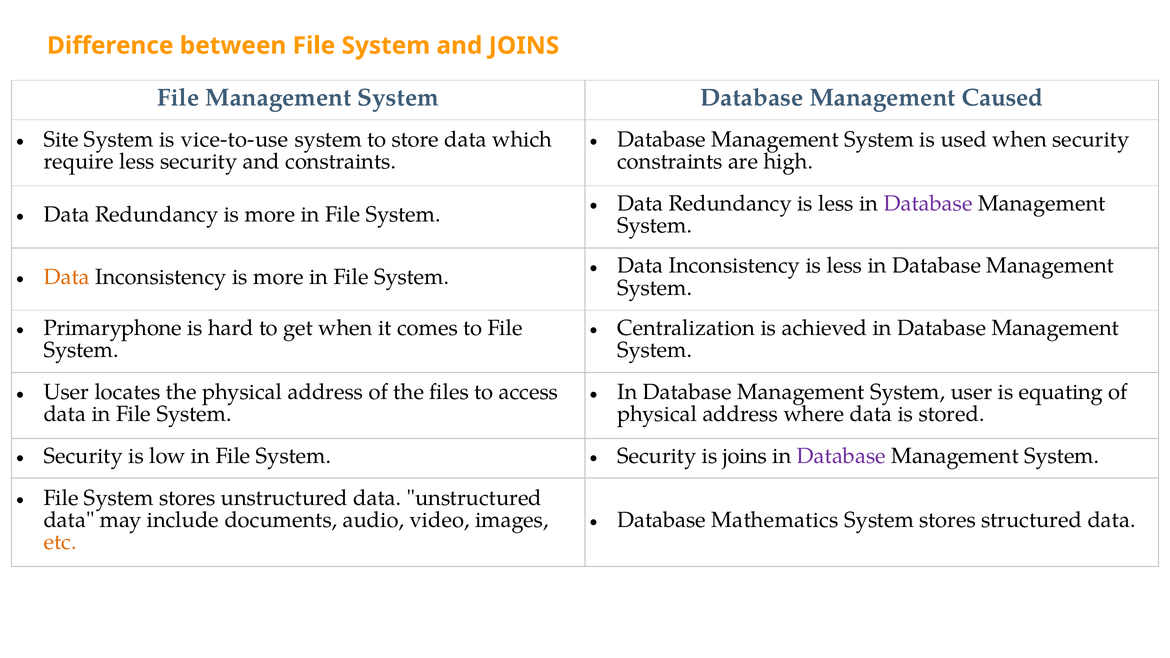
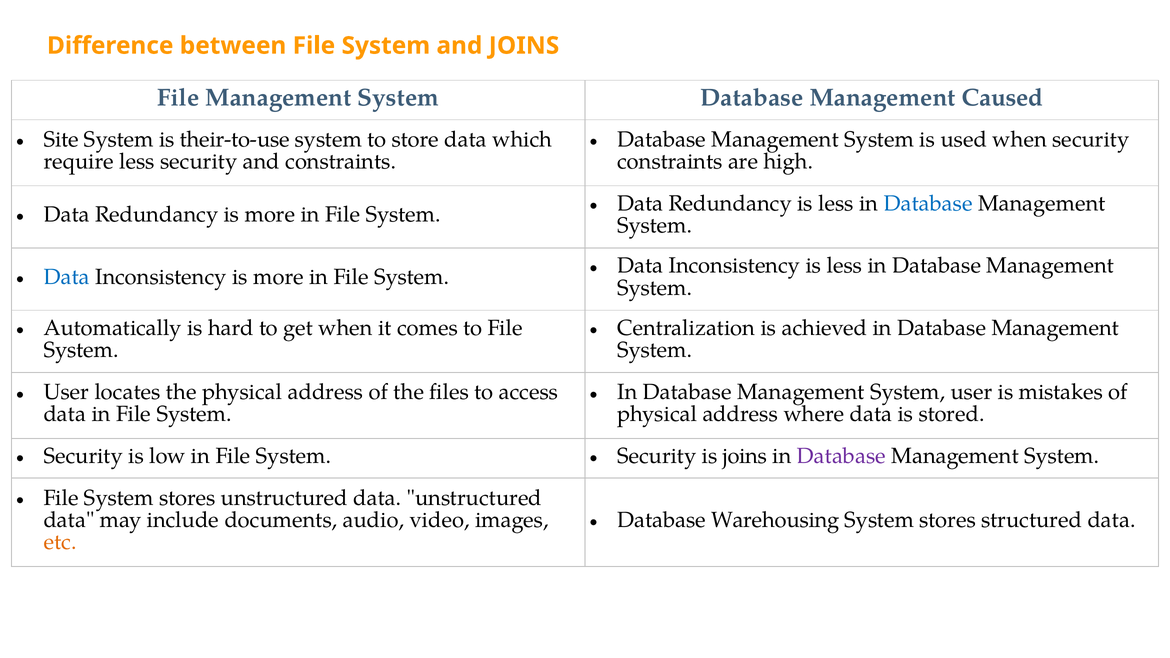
vice-to-use: vice-to-use -> their-to-use (235, 139)
Database colour: purple -> blue (928, 203)
Data colour: orange -> blue (67, 277)
Primaryphone: Primaryphone -> Automatically (113, 328)
equating: equating -> mistakes (1061, 392)
Mathematics: Mathematics -> Warehousing (775, 520)
